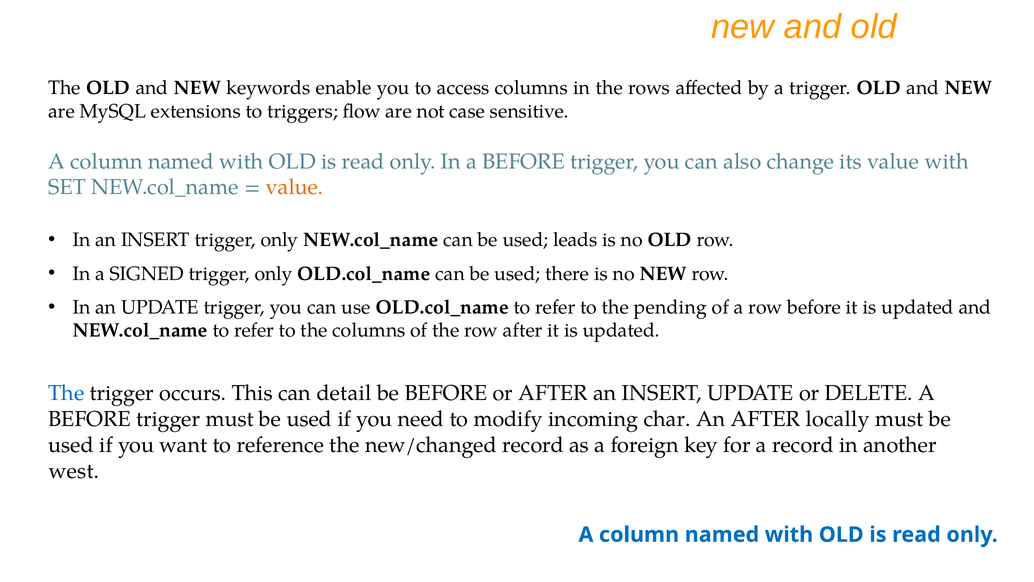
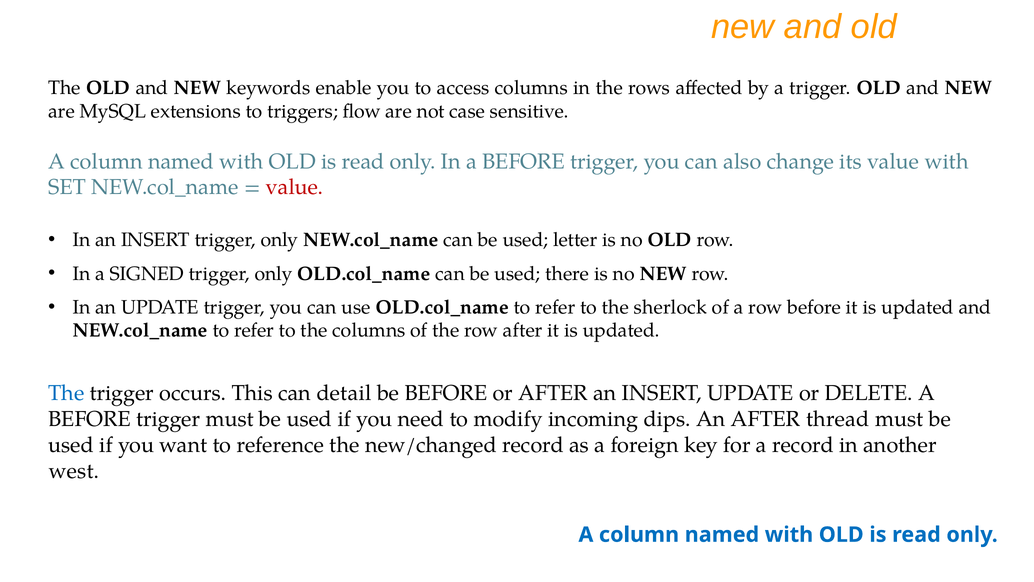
value colour: orange -> red (295, 187)
leads: leads -> letter (575, 240)
pending: pending -> sherlock (670, 307)
char: char -> dips (667, 419)
locally: locally -> thread (838, 419)
